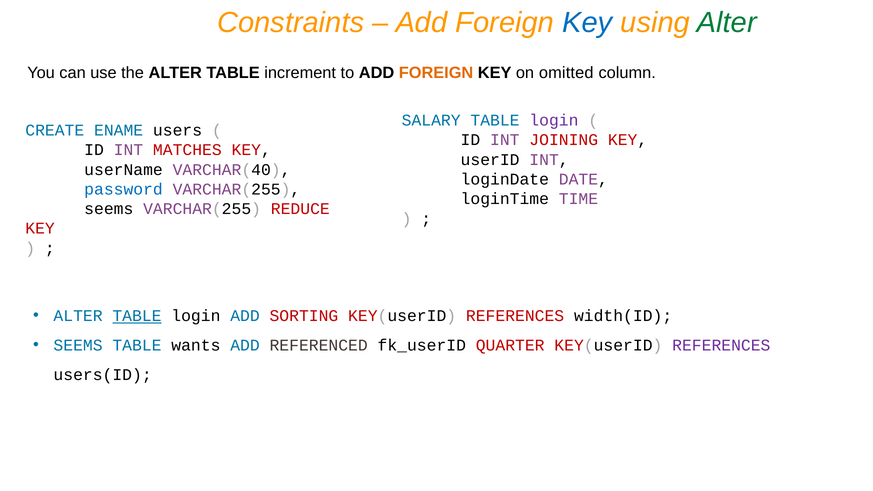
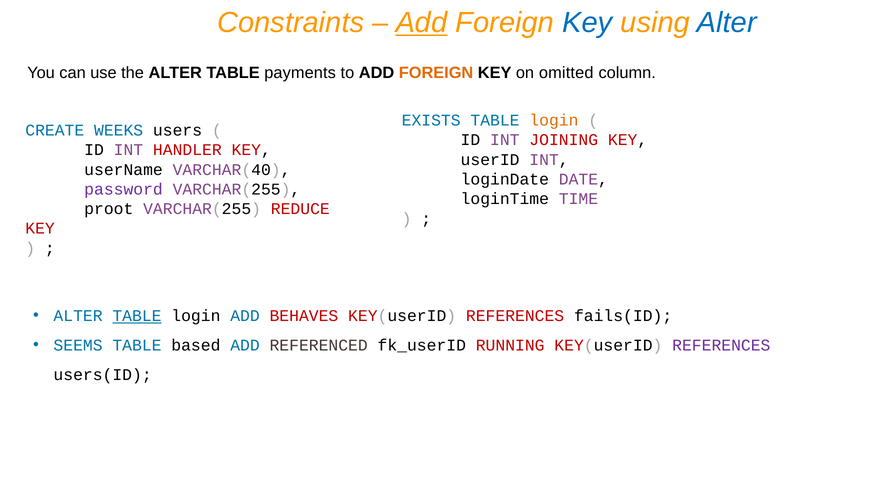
Add underline: none -> present (421, 23)
Alter colour: green -> blue (727, 23)
increment: increment -> payments (300, 73)
SALARY: SALARY -> EXISTS (431, 120)
login colour: purple -> orange (554, 120)
ENAME: ENAME -> WEEKS (119, 130)
MATCHES: MATCHES -> HANDLER (187, 150)
password colour: blue -> purple (124, 189)
seems: seems -> proot (109, 209)
SORTING: SORTING -> BEHAVES (304, 316)
width(ID: width(ID -> fails(ID (623, 316)
wants: wants -> based (196, 345)
QUARTER: QUARTER -> RUNNING (510, 345)
